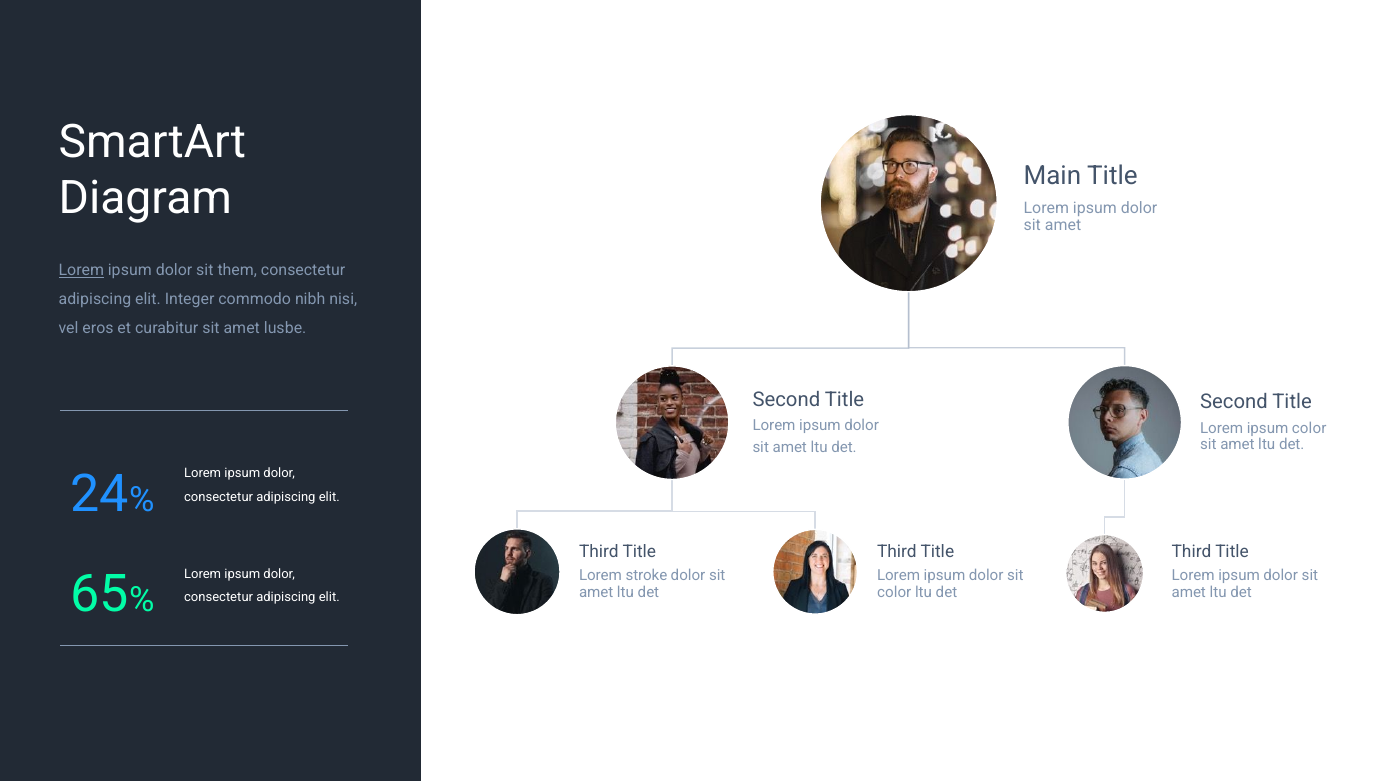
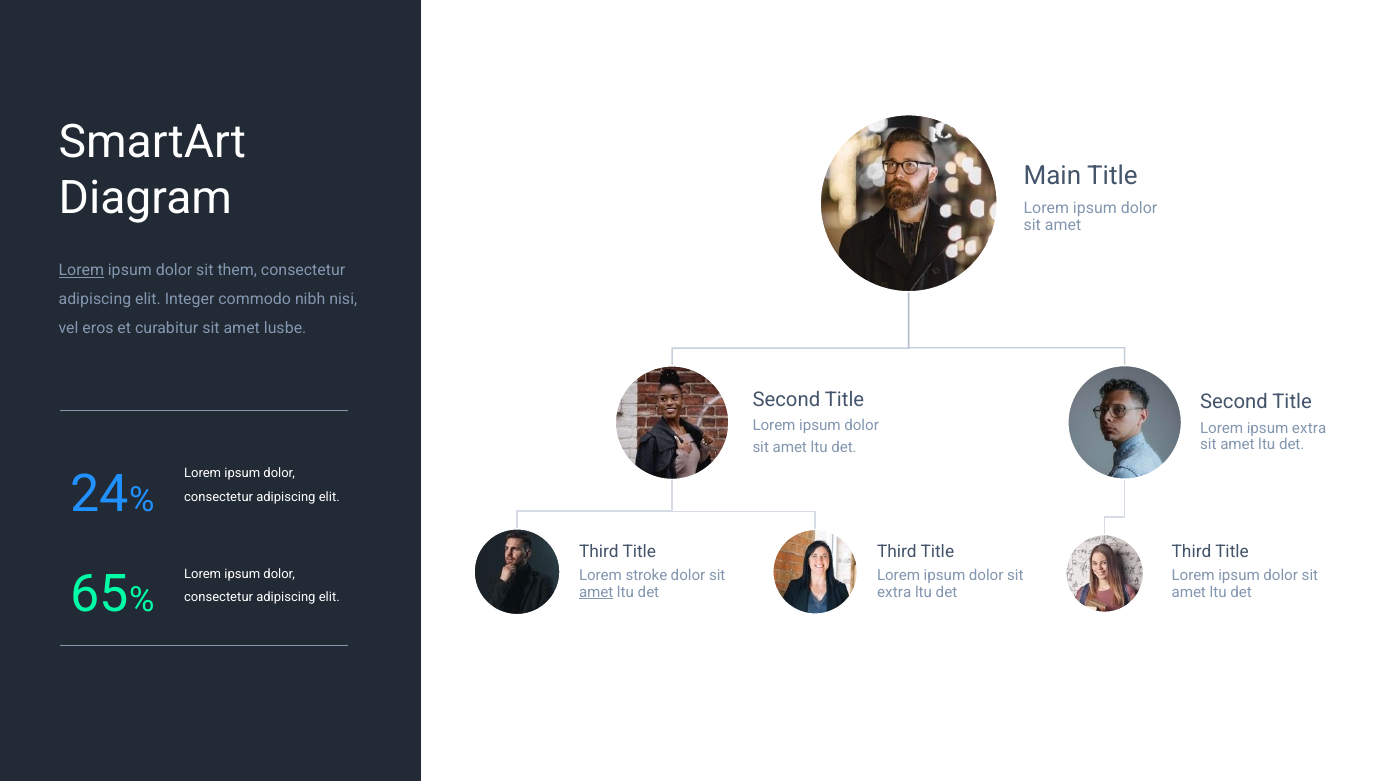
ipsum color: color -> extra (1309, 428)
amet underline: none -> present (596, 592)
color: color -> extra (894, 592)
